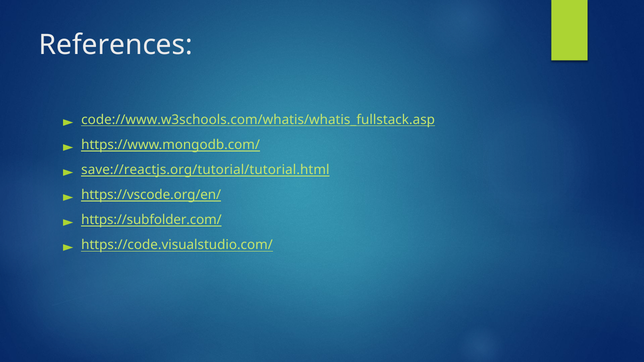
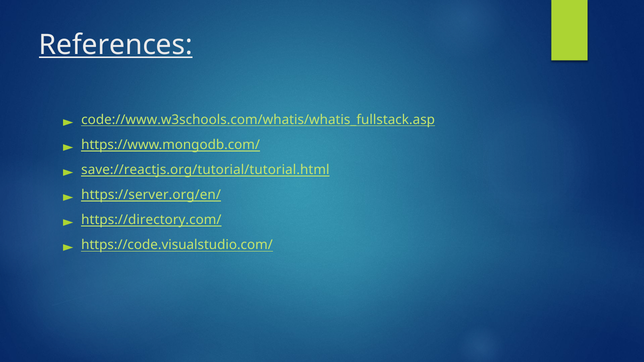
References underline: none -> present (116, 45)
https://vscode.org/en/: https://vscode.org/en/ -> https://server.org/en/ (151, 195)
https://subfolder.com/: https://subfolder.com/ -> https://directory.com/ (151, 220)
